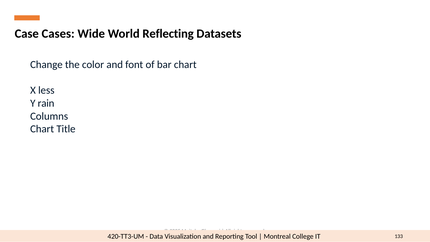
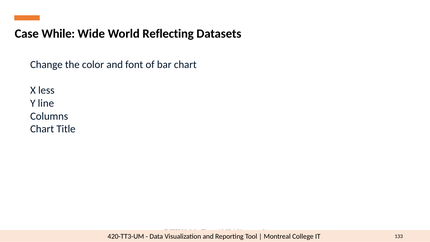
Cases: Cases -> While (58, 34)
rain: rain -> line (46, 103)
